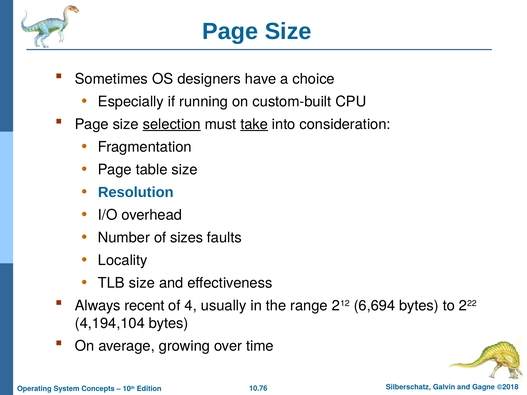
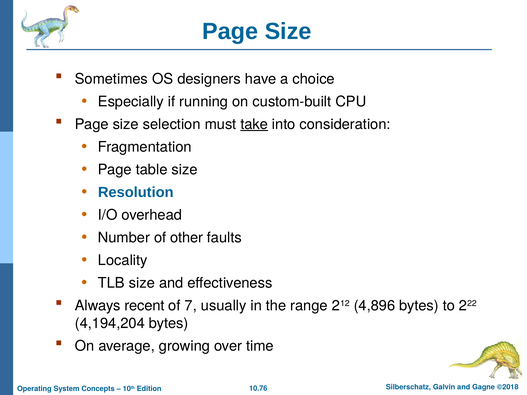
selection underline: present -> none (172, 124)
sizes: sizes -> other (187, 238)
4: 4 -> 7 (191, 306)
6,694: 6,694 -> 4,896 (374, 306)
4,194,104: 4,194,104 -> 4,194,204 (110, 324)
